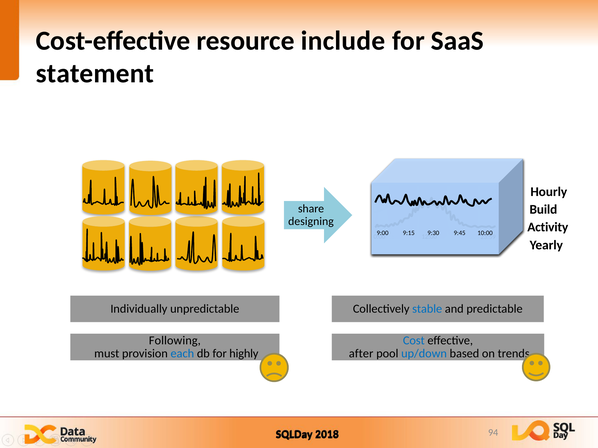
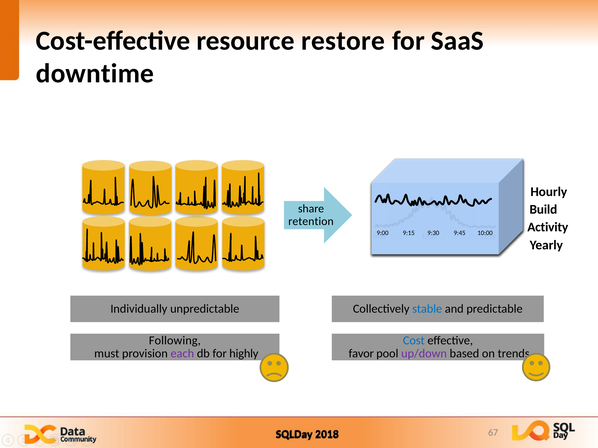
include: include -> restore (343, 41)
statement: statement -> downtime (95, 74)
designing: designing -> retention (311, 222)
each colour: blue -> purple (182, 354)
after: after -> favor (361, 354)
up/down colour: blue -> purple (424, 354)
94: 94 -> 67 (493, 433)
